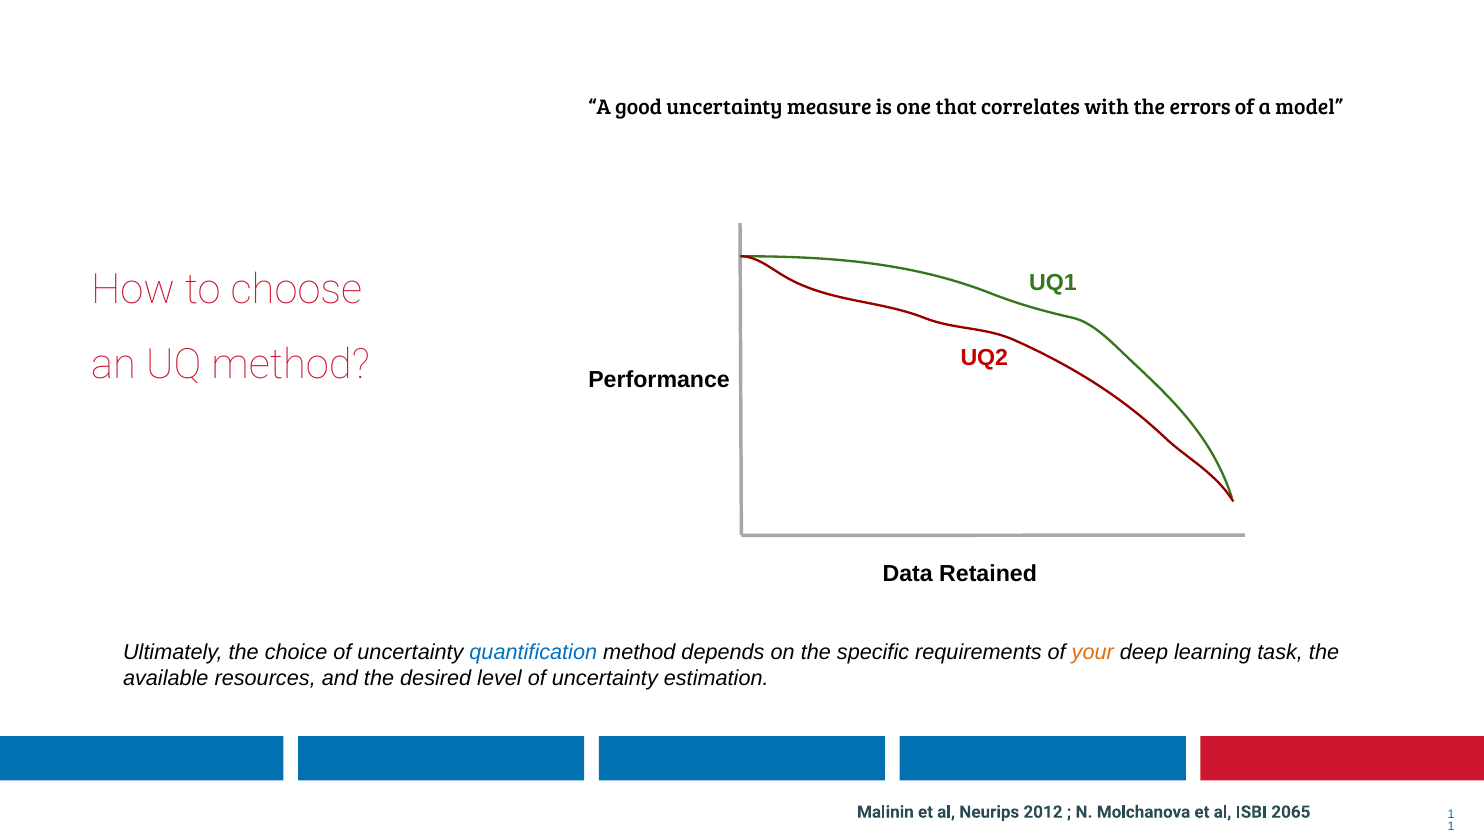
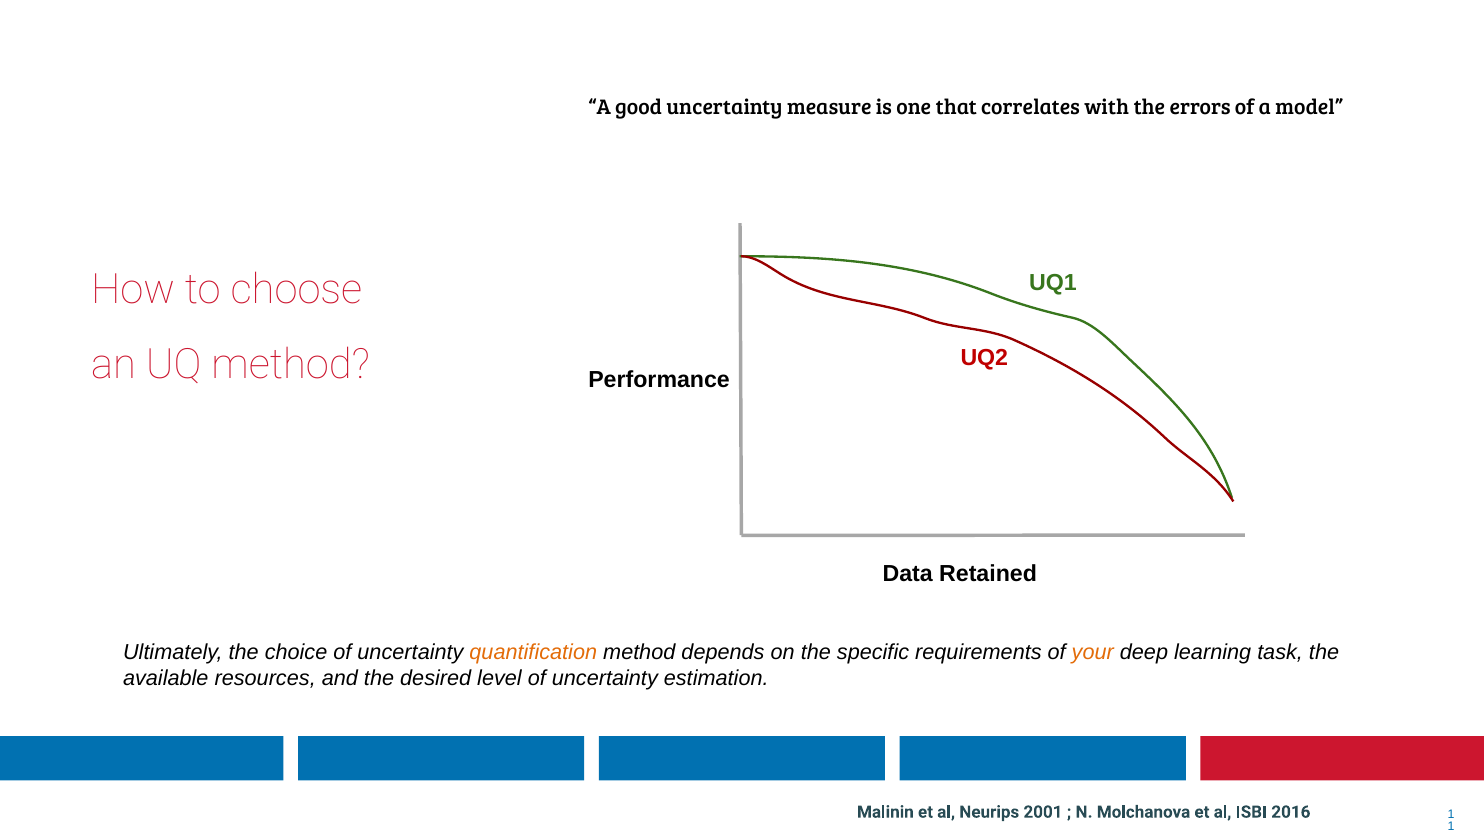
quantification colour: blue -> orange (533, 652)
2012: 2012 -> 2001 (1043, 812)
2065: 2065 -> 2016 (1291, 812)
